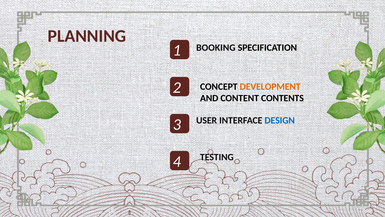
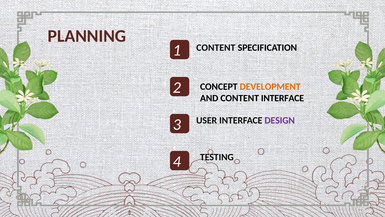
BOOKING: BOOKING -> CONTENT (216, 48)
CONTENT CONTENTS: CONTENTS -> INTERFACE (282, 98)
DESIGN colour: blue -> purple (280, 120)
